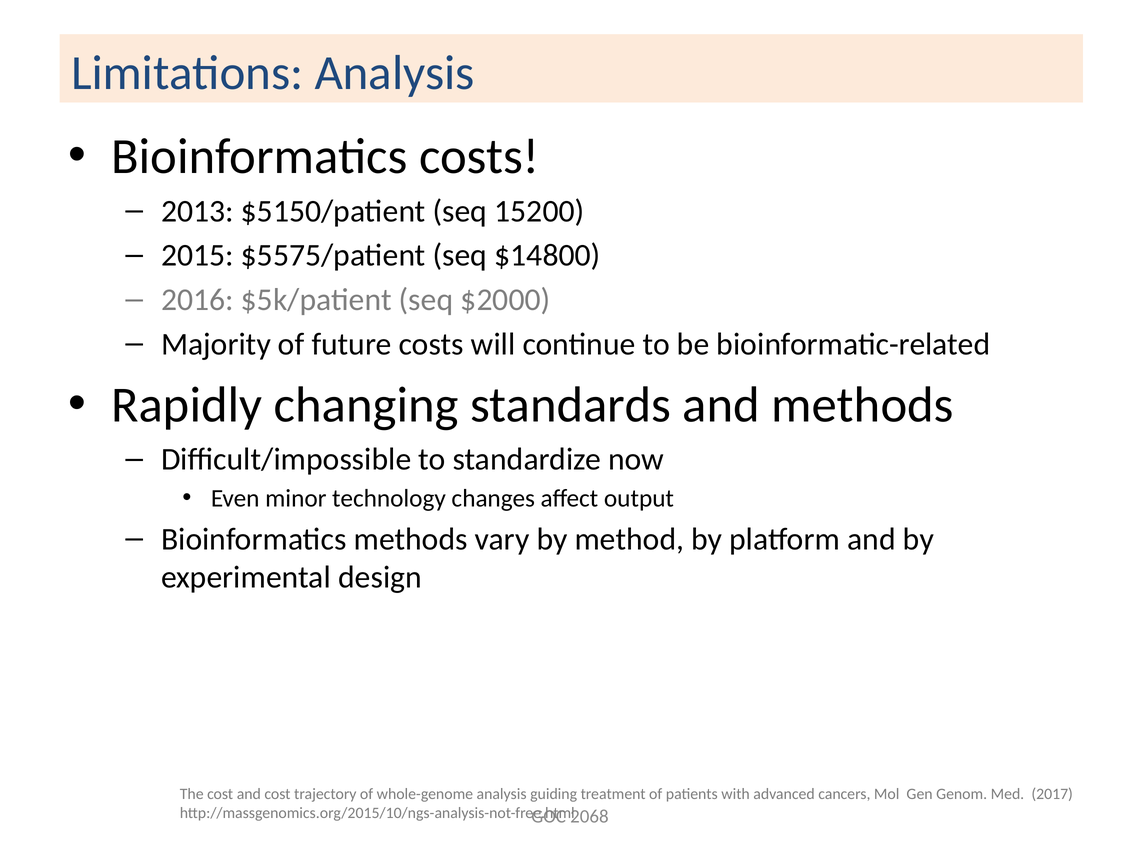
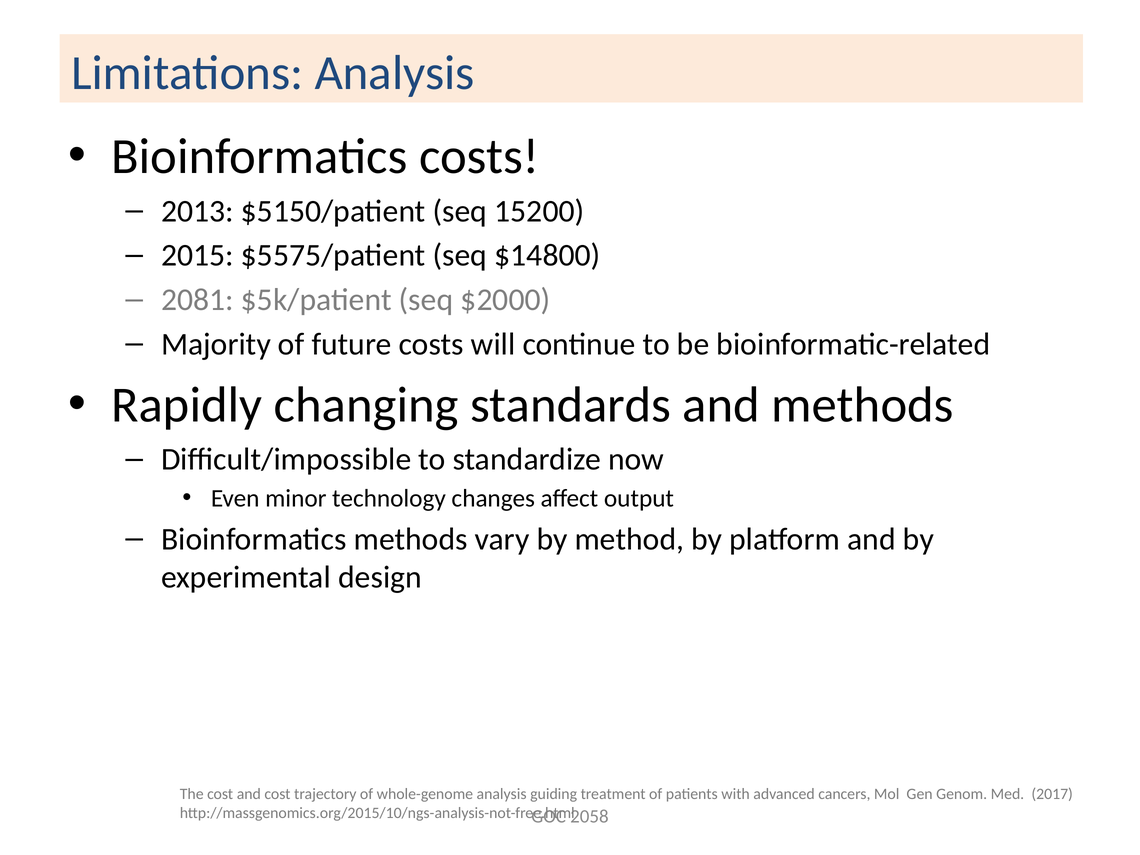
2016: 2016 -> 2081 (197, 300)
2068: 2068 -> 2058 (589, 816)
